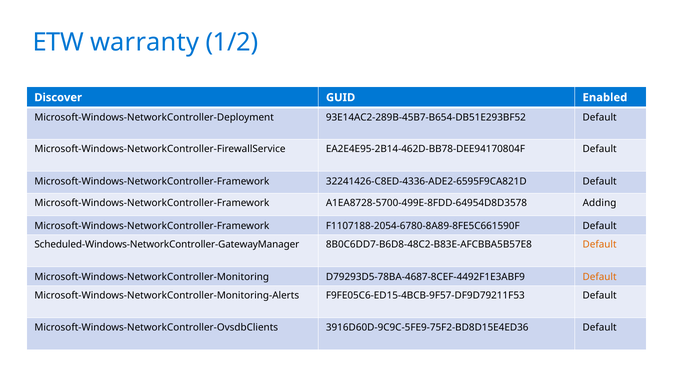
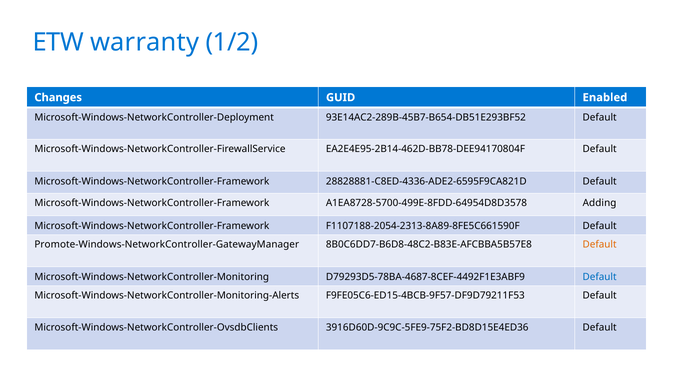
Discover: Discover -> Changes (58, 97)
32241426-C8ED-4336-ADE2-6595F9CA821D: 32241426-C8ED-4336-ADE2-6595F9CA821D -> 28828881-C8ED-4336-ADE2-6595F9CA821D (426, 181)
F1107188-2054-6780-8A89-8FE5C661590F: F1107188-2054-6780-8A89-8FE5C661590F -> F1107188-2054-2313-8A89-8FE5C661590F (423, 226)
Scheduled-Windows-NetworkController-GatewayManager: Scheduled-Windows-NetworkController-GatewayManager -> Promote-Windows-NetworkController-GatewayManager (167, 245)
Default colour: orange -> blue (600, 277)
